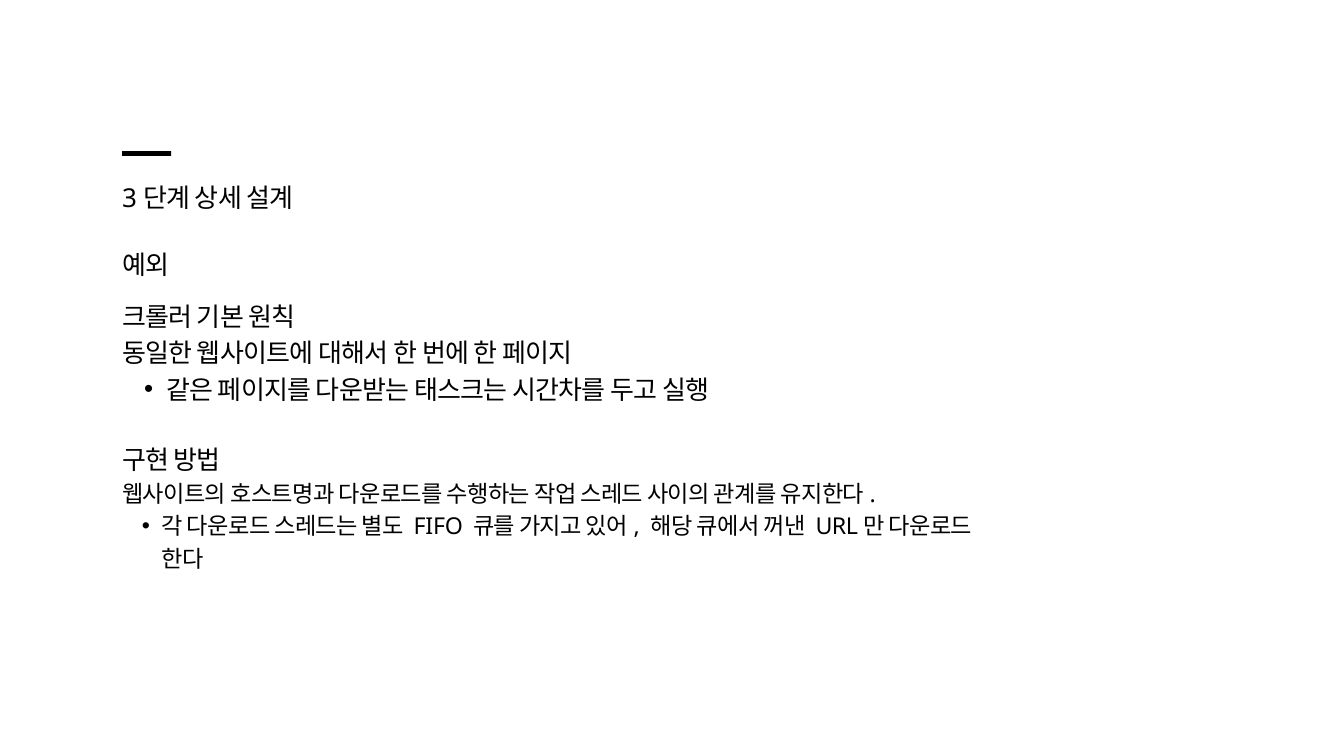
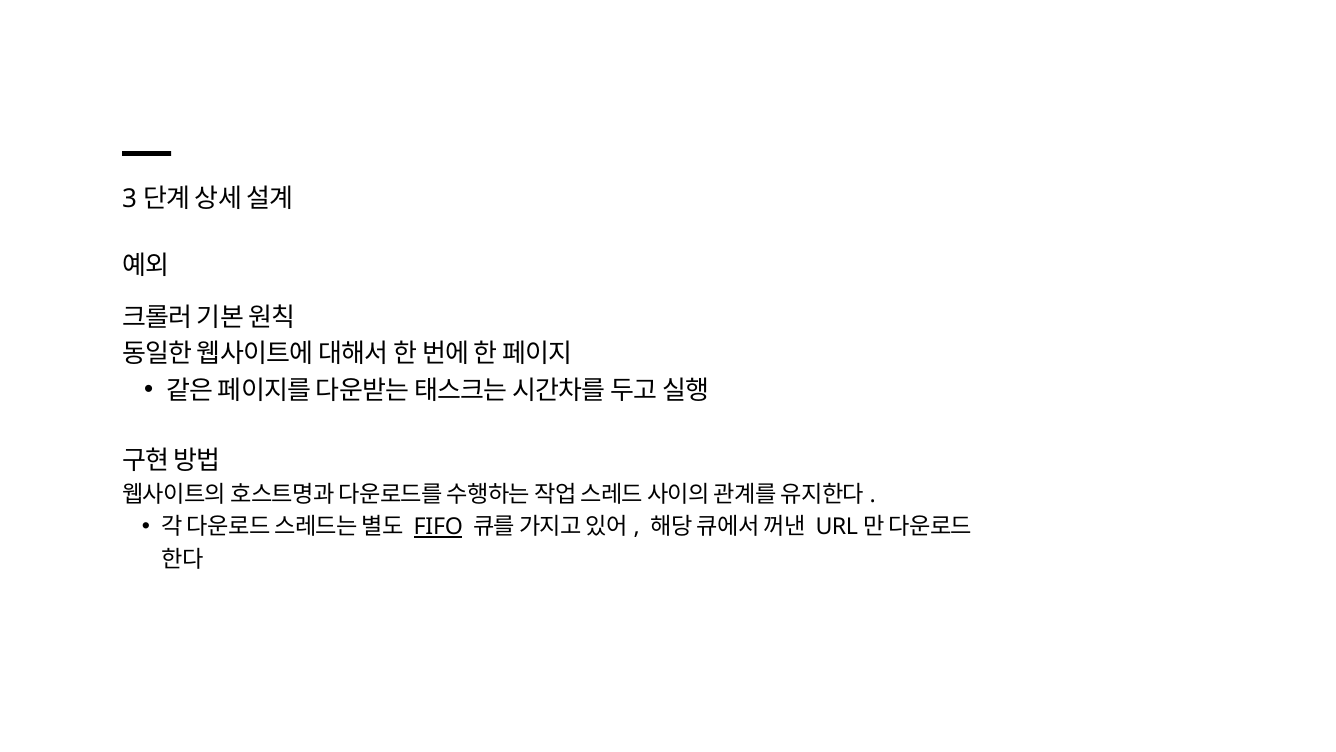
FIFO underline: none -> present (438, 527)
